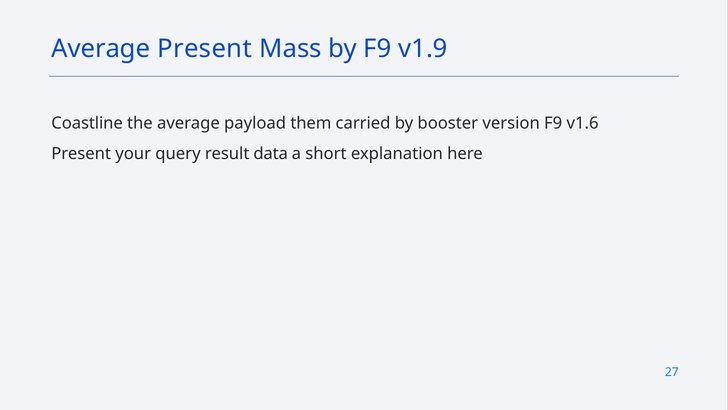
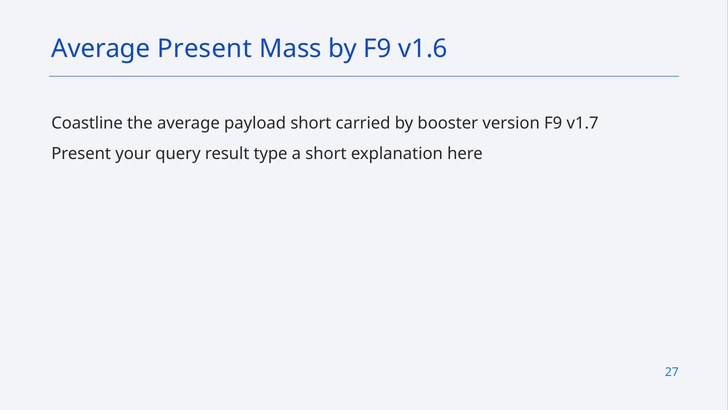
v1.9: v1.9 -> v1.6 (423, 49)
payload them: them -> short (311, 123)
v1.6: v1.6 -> v1.7 (583, 123)
data: data -> type (271, 153)
